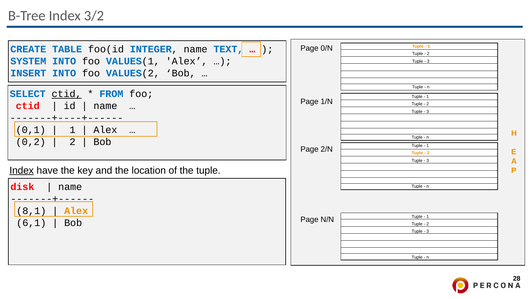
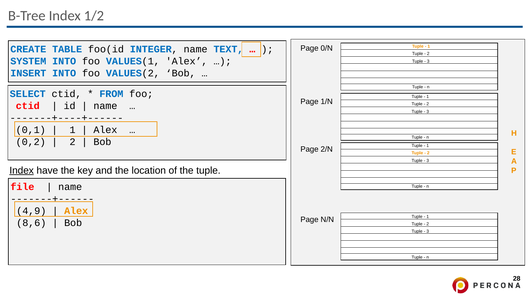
3/2: 3/2 -> 1/2 (94, 16)
ctid underline: present -> none (67, 94)
disk: disk -> file (22, 187)
8,1: 8,1 -> 4,9 (31, 211)
6,1: 6,1 -> 8,6 (31, 223)
